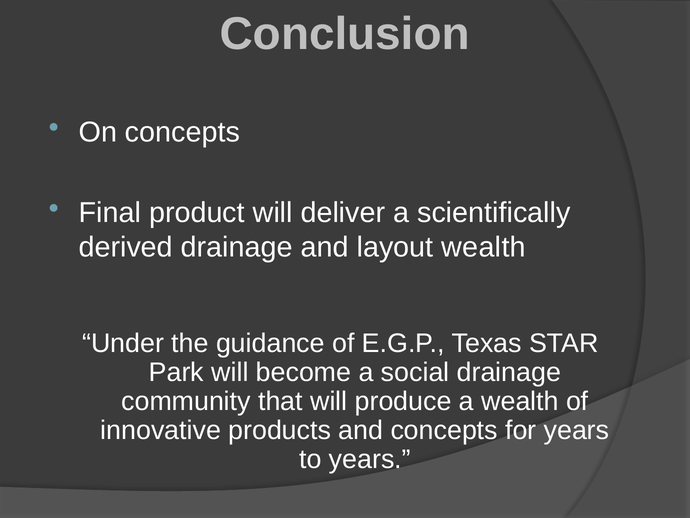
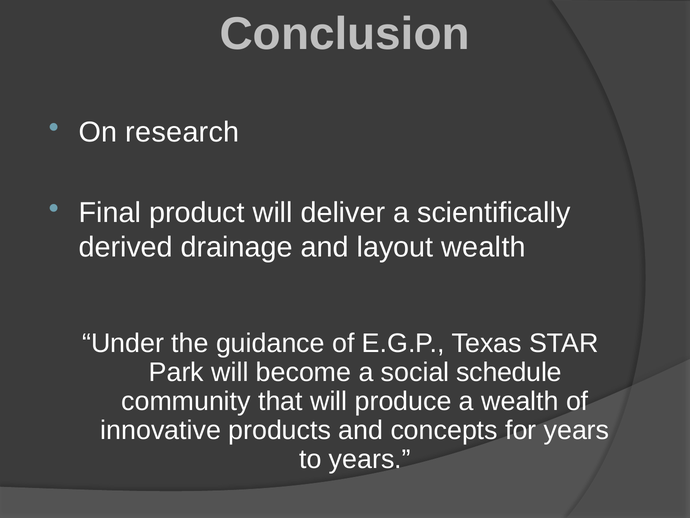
On concepts: concepts -> research (182, 132)
social drainage: drainage -> schedule (509, 372)
